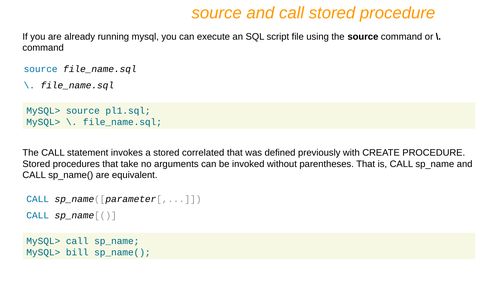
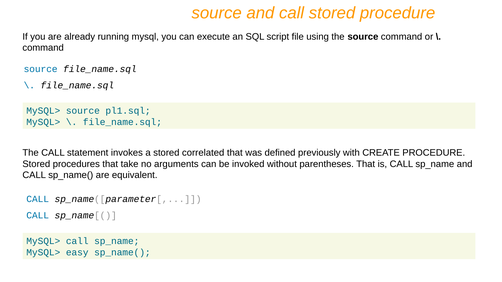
bill: bill -> easy (77, 253)
